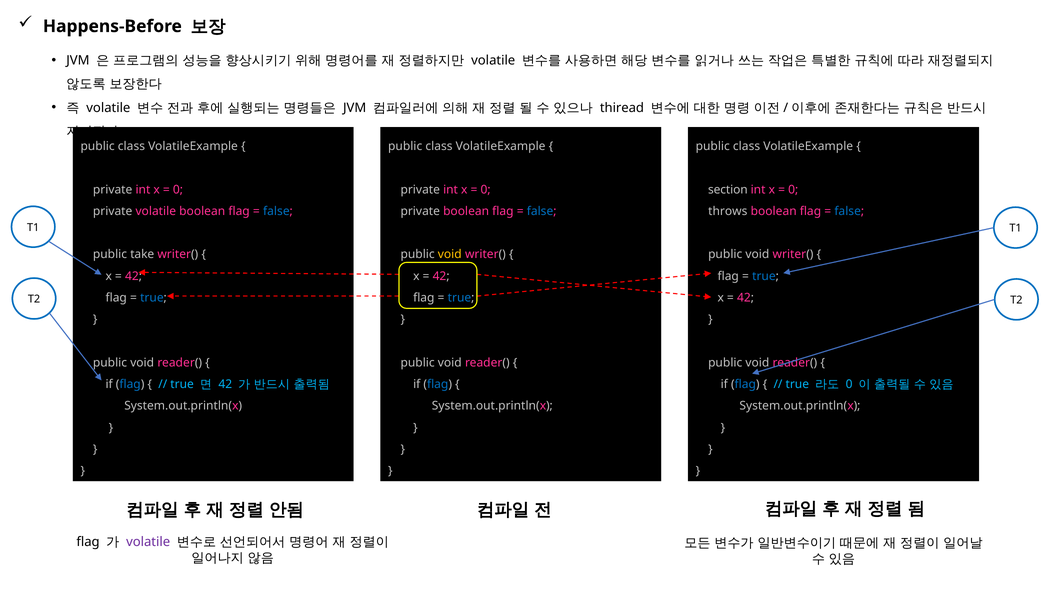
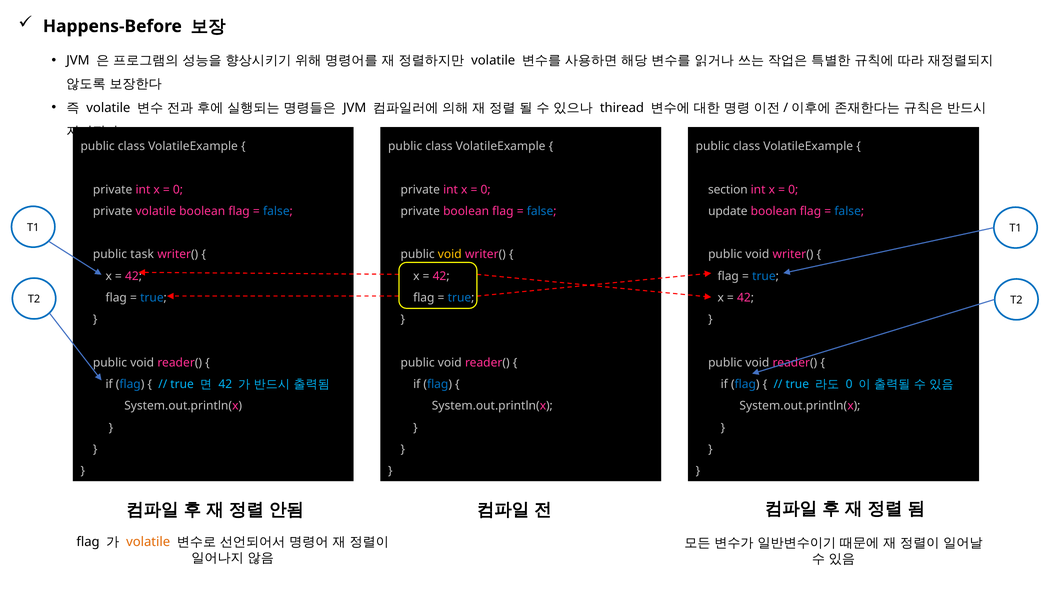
throws: throws -> update (728, 211)
take: take -> task (142, 254)
volatile colour: purple -> orange (148, 542)
